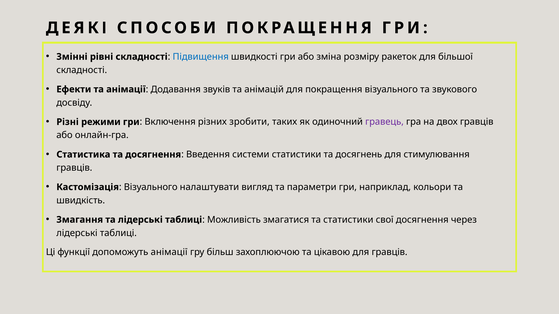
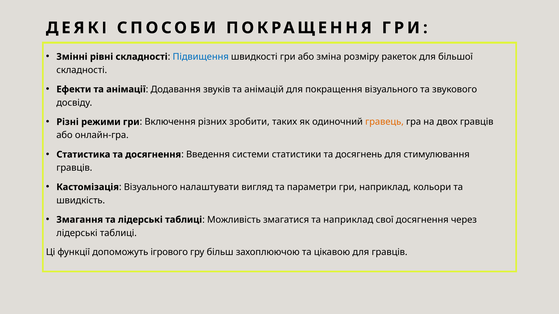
гравець colour: purple -> orange (384, 122)
та статистики: статистики -> наприклад (348, 220)
допоможуть анімації: анімації -> ігрового (169, 253)
